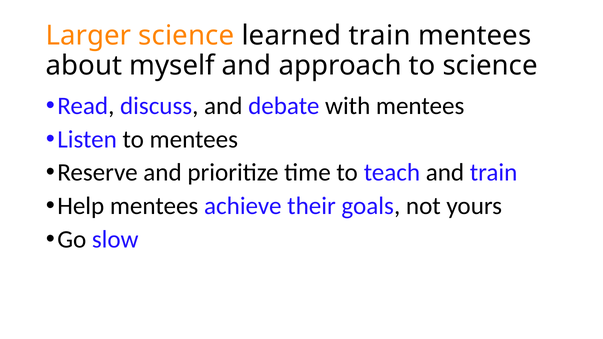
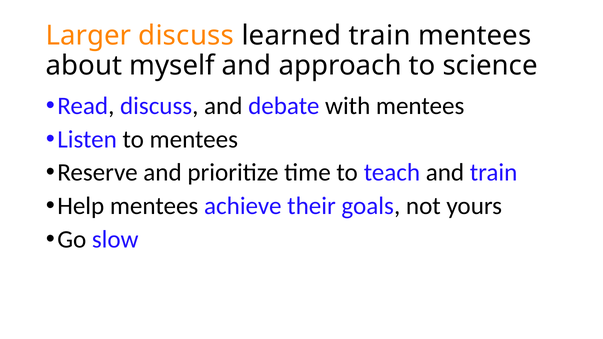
Larger science: science -> discuss (186, 36)
